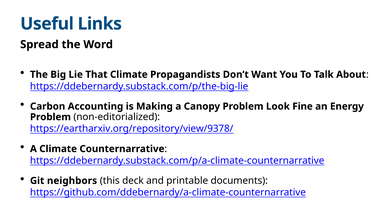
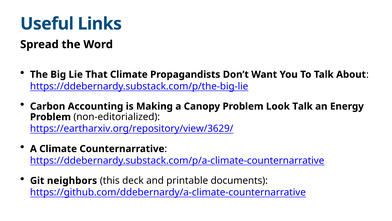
Look Fine: Fine -> Talk (303, 106)
https://eartharxiv.org/repository/view/9378/: https://eartharxiv.org/repository/view/9378/ -> https://eartharxiv.org/repository/view/3629/ (132, 128)
